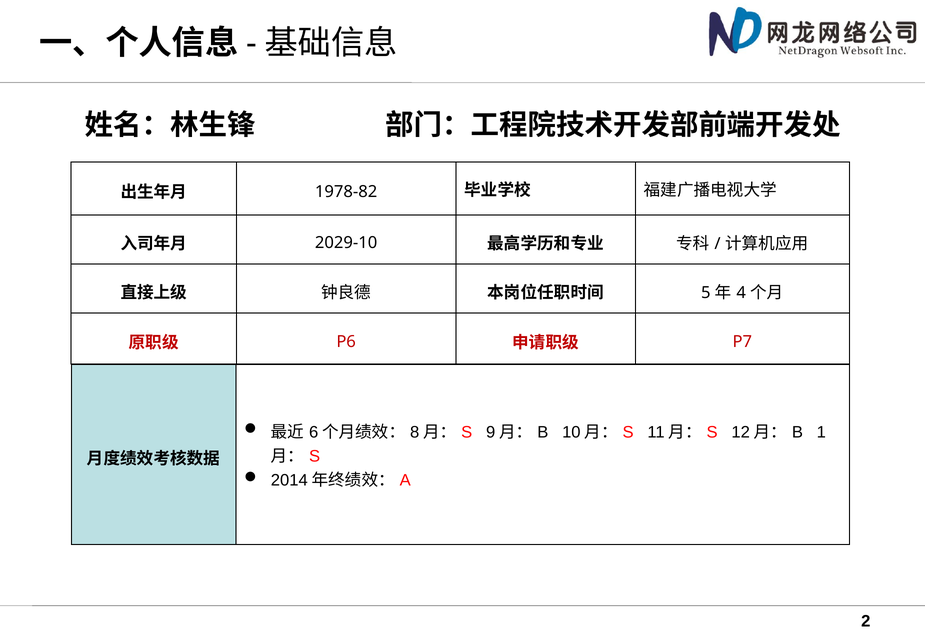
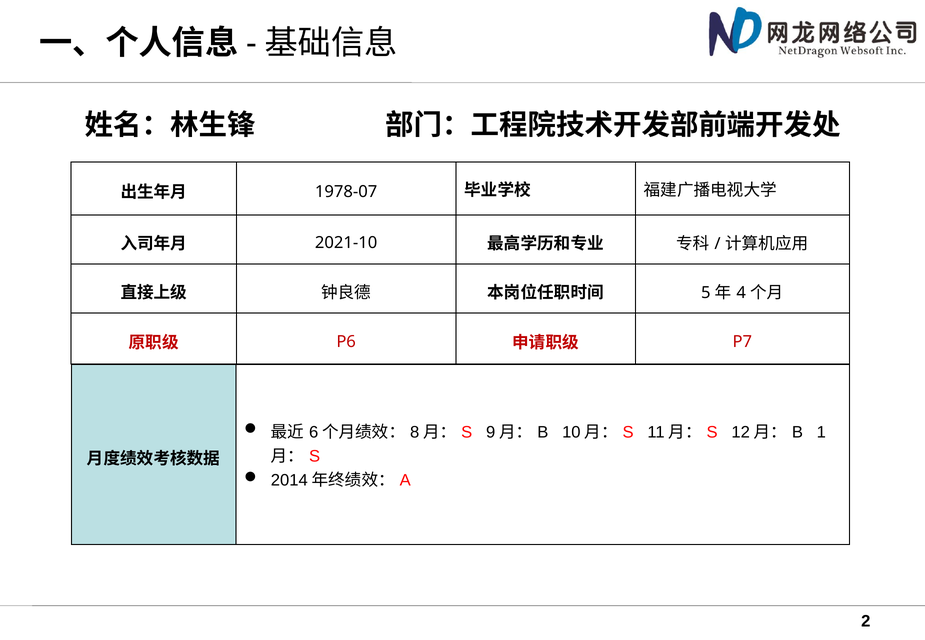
1978-82: 1978-82 -> 1978-07 (346, 192)
2029-10: 2029-10 -> 2021-10 (346, 243)
